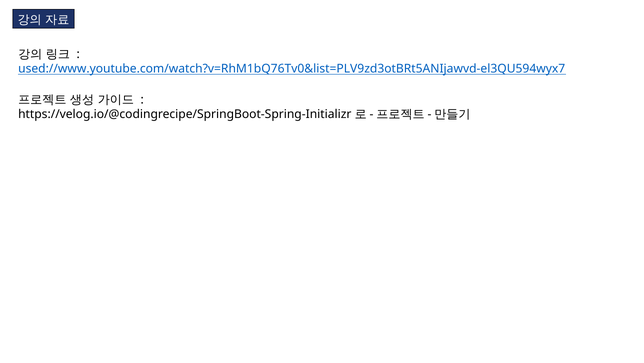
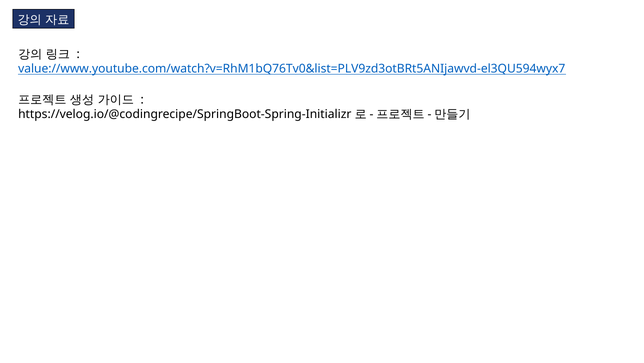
used://www.youtube.com/watch?v=RhM1bQ76Tv0&list=PLV9zd3otBRt5ANIjawvd-el3QU594wyx7: used://www.youtube.com/watch?v=RhM1bQ76Tv0&list=PLV9zd3otBRt5ANIjawvd-el3QU594wyx7 -> value://www.youtube.com/watch?v=RhM1bQ76Tv0&list=PLV9zd3otBRt5ANIjawvd-el3QU594wyx7 (292, 69)
